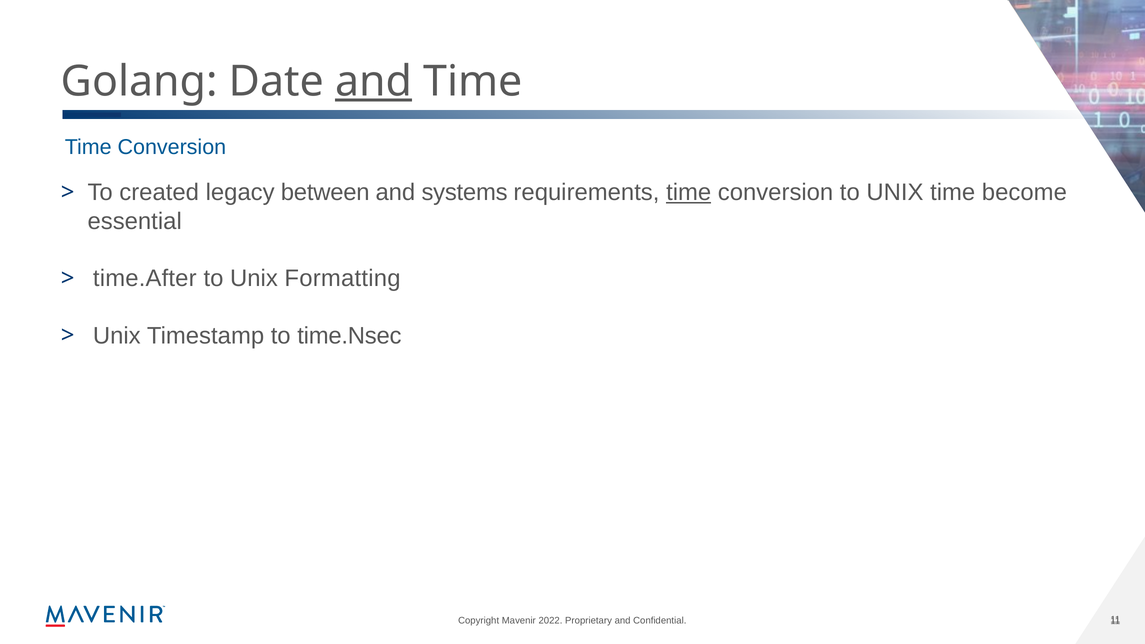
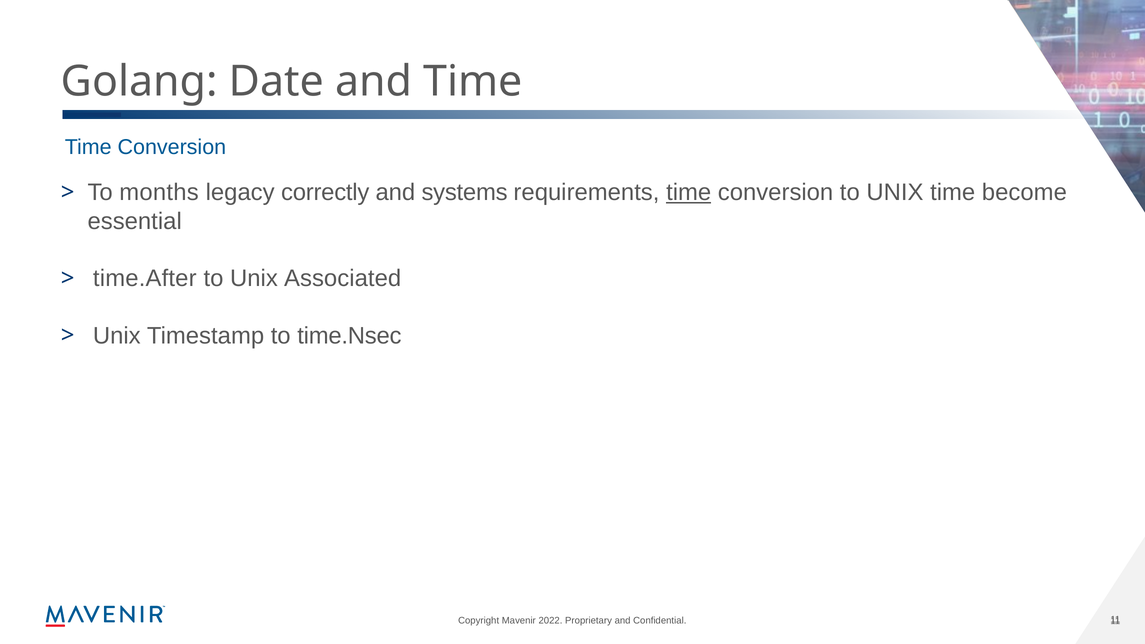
and underline: present -> none (374, 82)
created: created -> months (159, 193)
between: between -> correctly (325, 193)
Formatting: Formatting -> Associated (343, 278)
